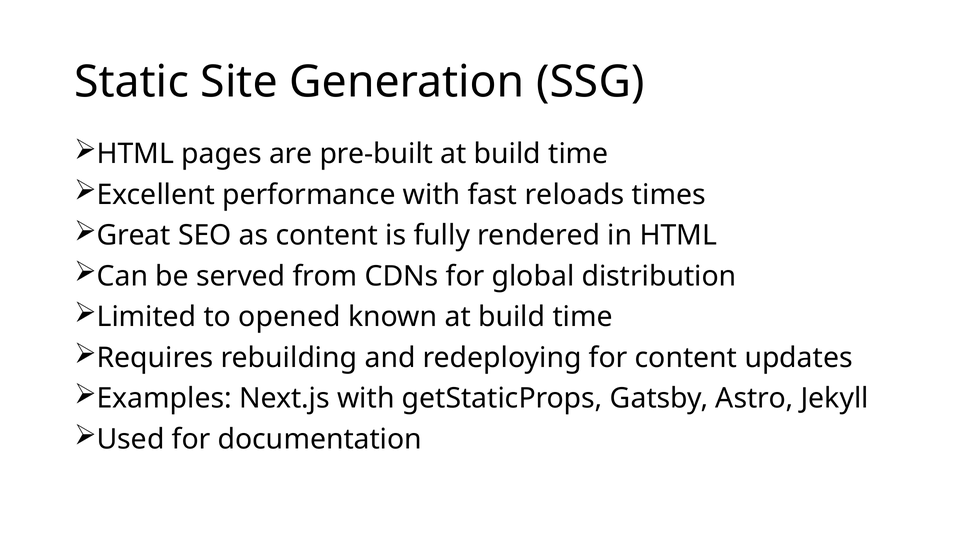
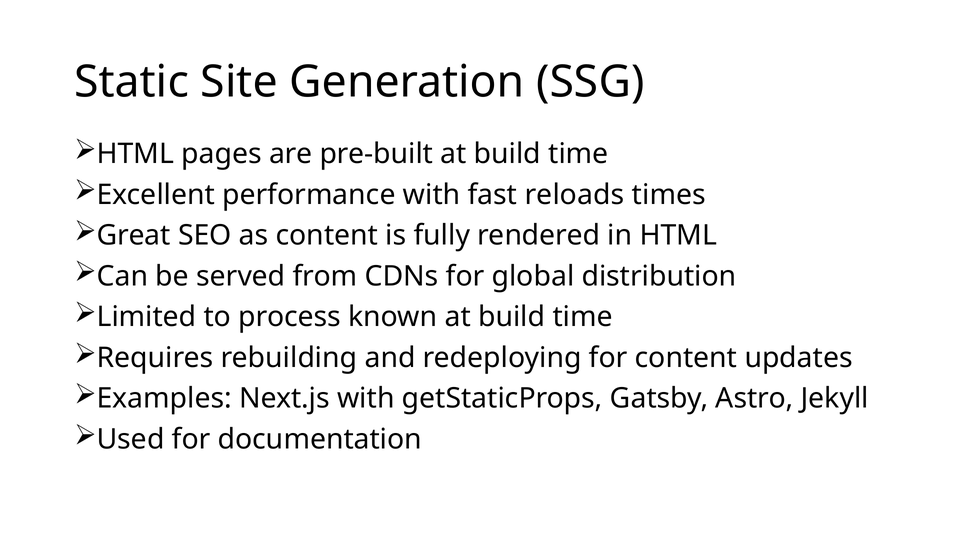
opened: opened -> process (290, 317)
